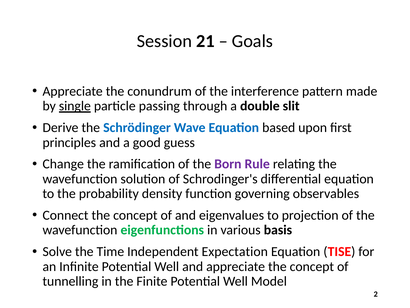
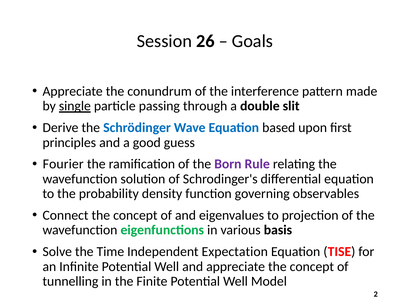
21: 21 -> 26 (205, 41)
Change: Change -> Fourier (63, 164)
